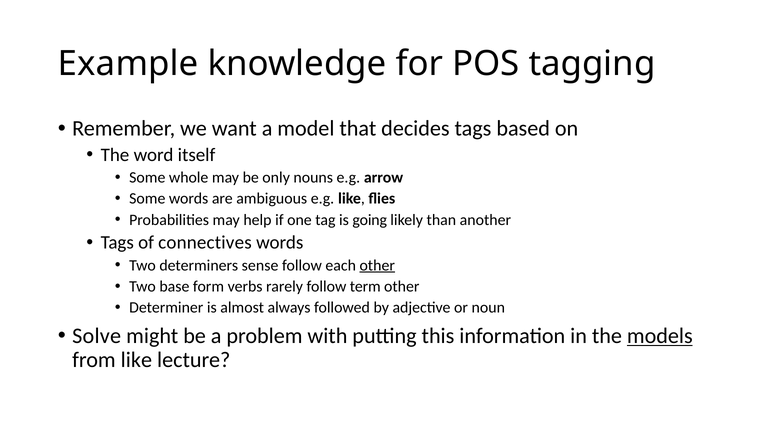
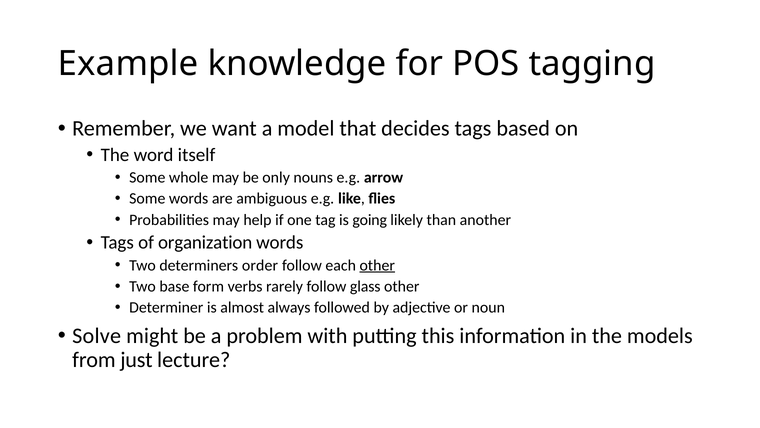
connectives: connectives -> organization (205, 242)
sense: sense -> order (260, 265)
term: term -> glass (365, 286)
models underline: present -> none (660, 336)
from like: like -> just (136, 360)
